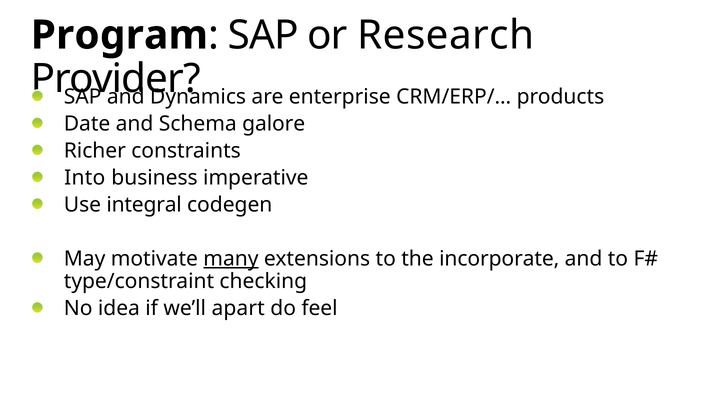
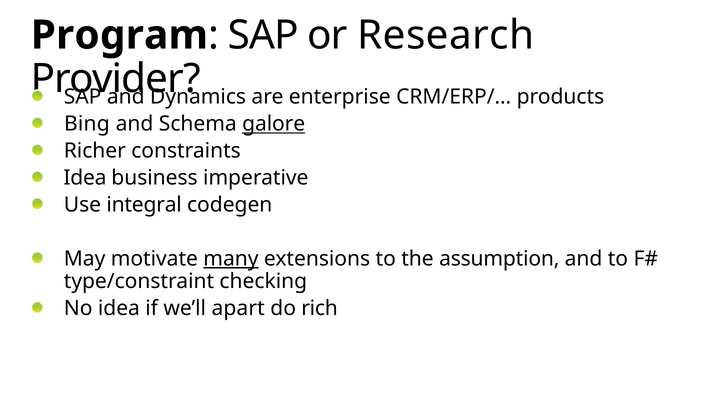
Date: Date -> Bing (87, 124)
galore underline: none -> present (274, 124)
Into: Into -> Idea (85, 178)
incorporate: incorporate -> assumption (499, 259)
feel: feel -> rich (320, 308)
